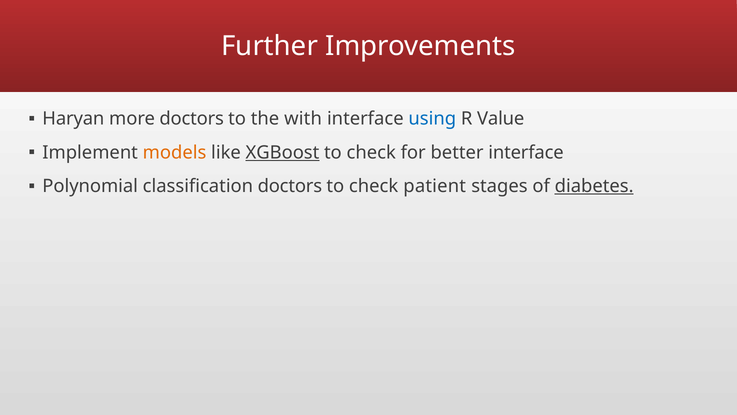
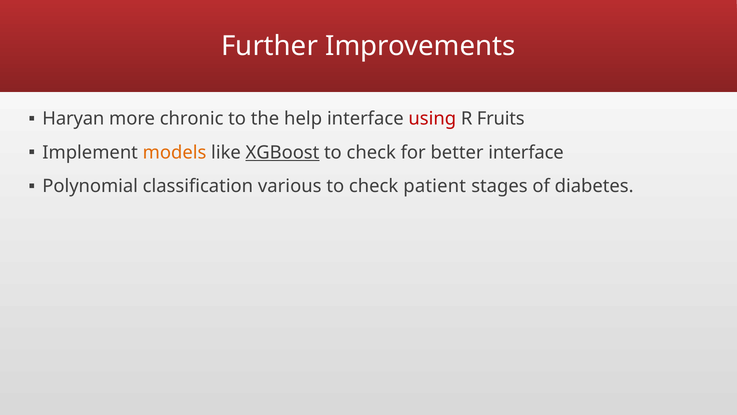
more doctors: doctors -> chronic (192, 119)
with: with -> help (303, 119)
using colour: blue -> red (432, 119)
Value: Value -> Fruits (501, 119)
classification doctors: doctors -> various (290, 186)
diabetes underline: present -> none (594, 186)
